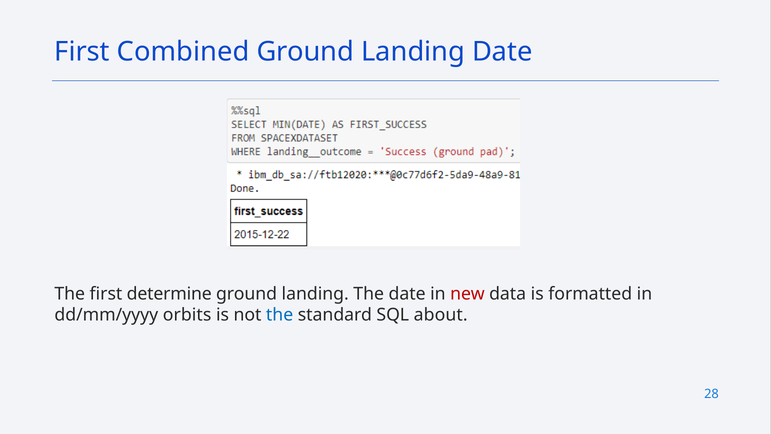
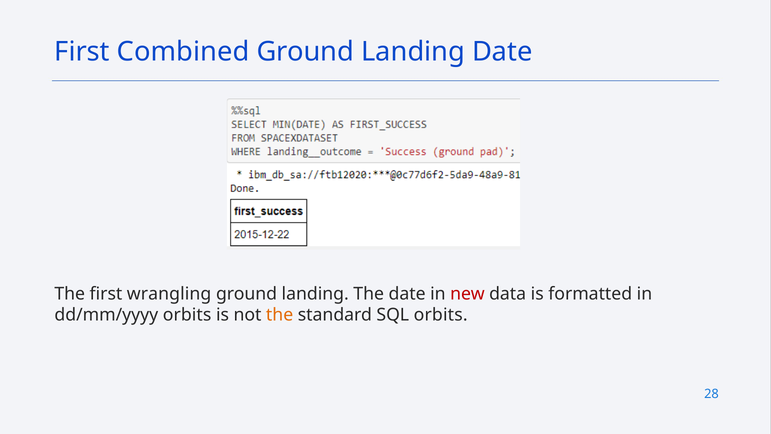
determine: determine -> wrangling (169, 294)
the colour: blue -> orange (280, 315)
SQL about: about -> orbits (441, 315)
